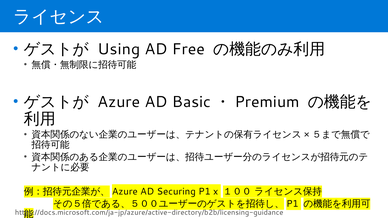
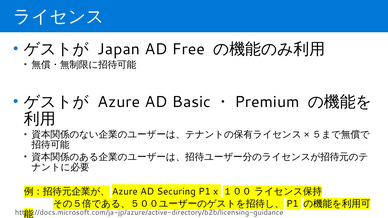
Using: Using -> Japan (119, 49)
